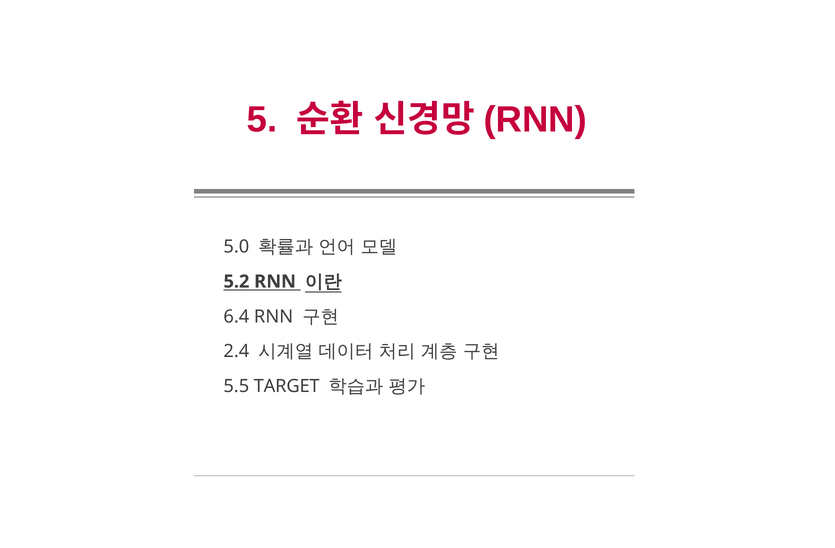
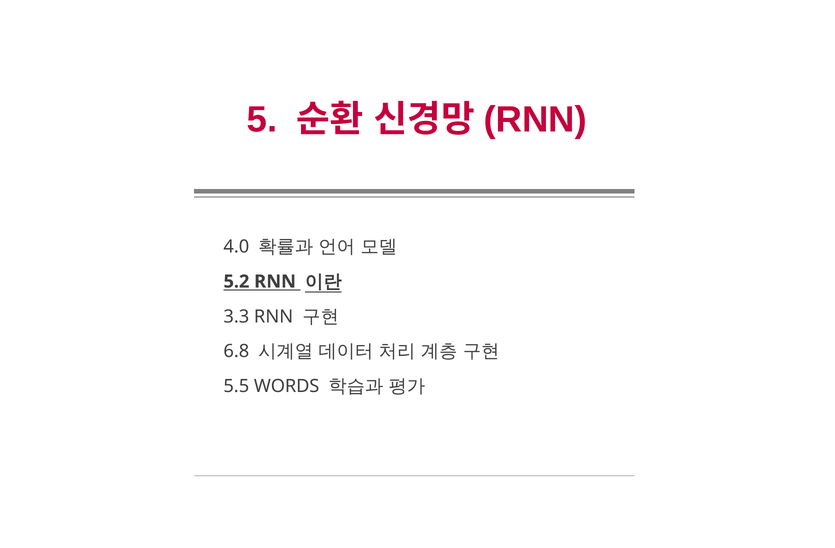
5.0: 5.0 -> 4.0 (236, 247)
6.4: 6.4 -> 3.3 (236, 317)
2.4: 2.4 -> 6.8 (236, 352)
TARGET: TARGET -> WORDS (287, 387)
